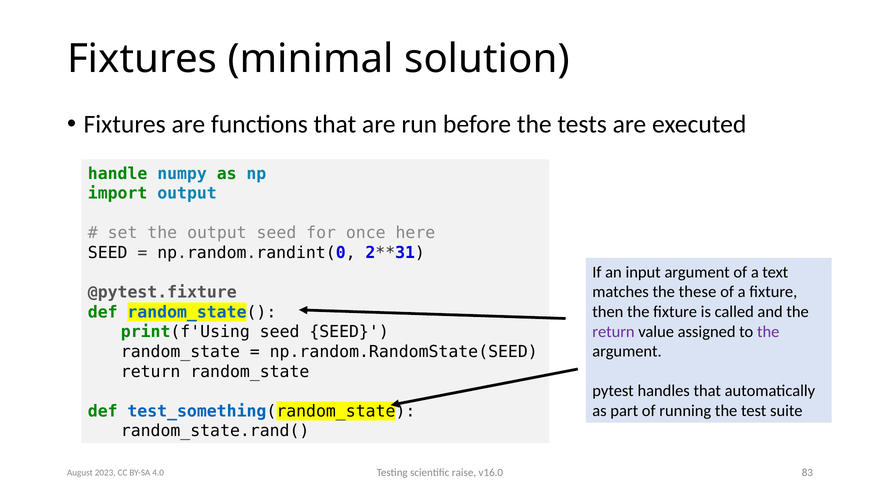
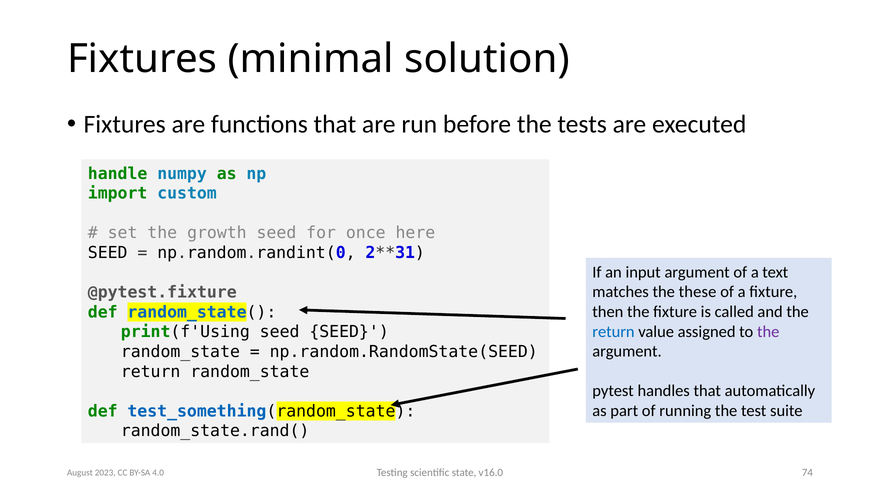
import output: output -> custom (187, 193)
the output: output -> growth (217, 233)
return colour: purple -> blue (613, 332)
raise: raise -> state (464, 473)
83: 83 -> 74 (807, 473)
